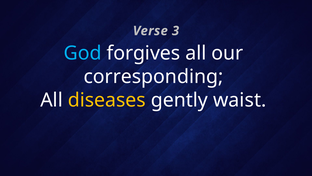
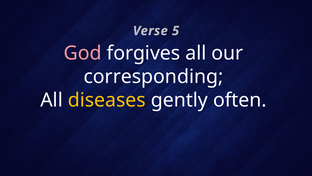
3: 3 -> 5 (176, 31)
God colour: light blue -> pink (83, 53)
waist: waist -> often (240, 100)
